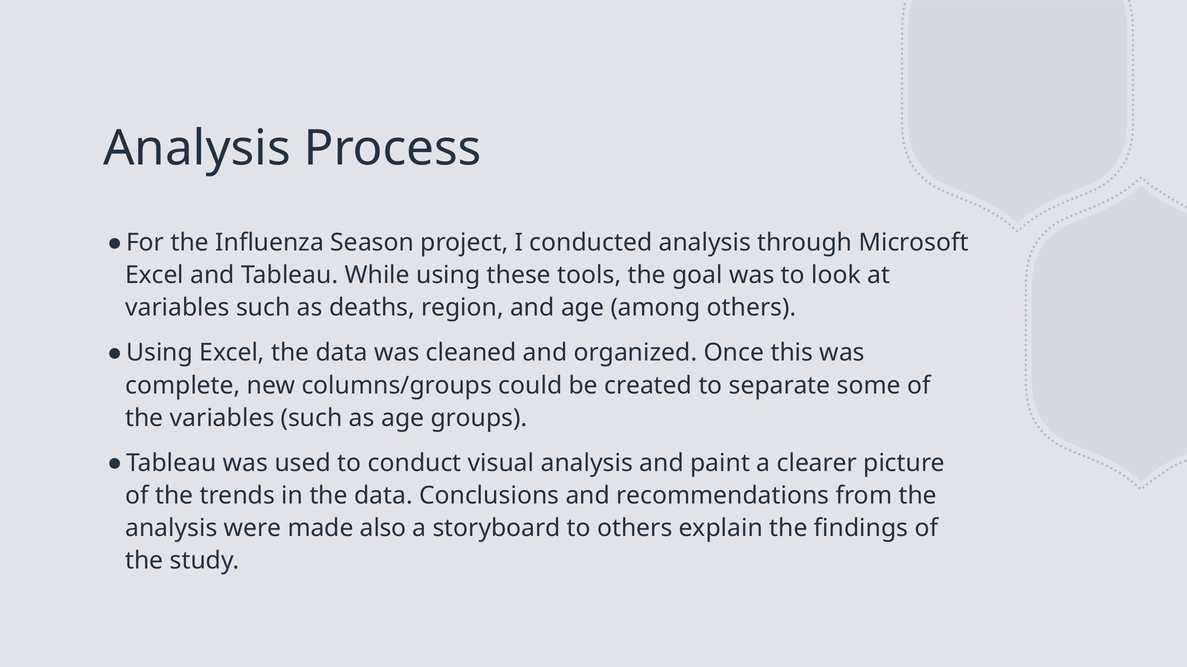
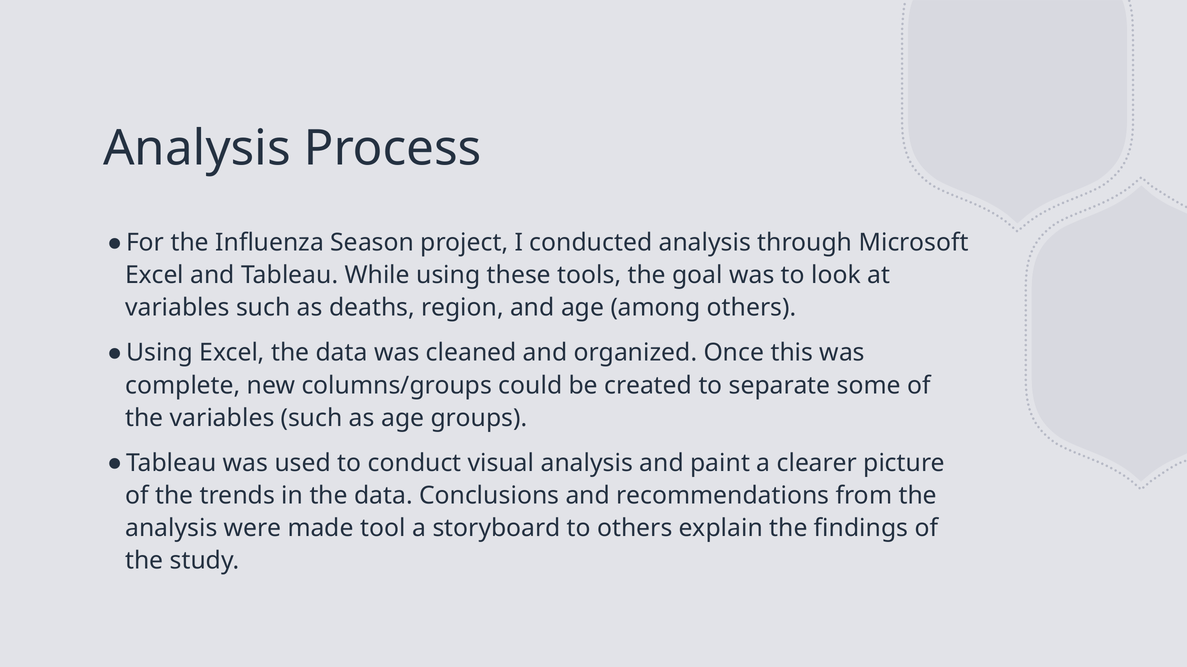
also: also -> tool (383, 529)
